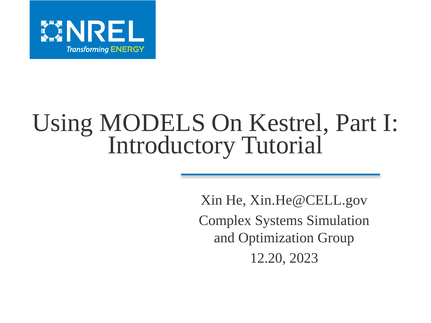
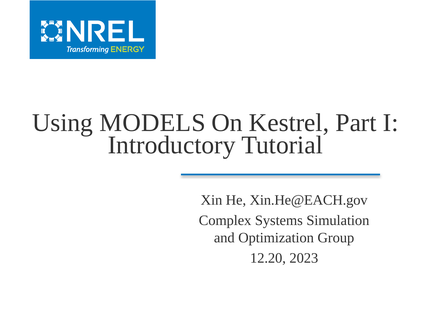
Xin.He@CELL.gov: Xin.He@CELL.gov -> Xin.He@EACH.gov (309, 200)
